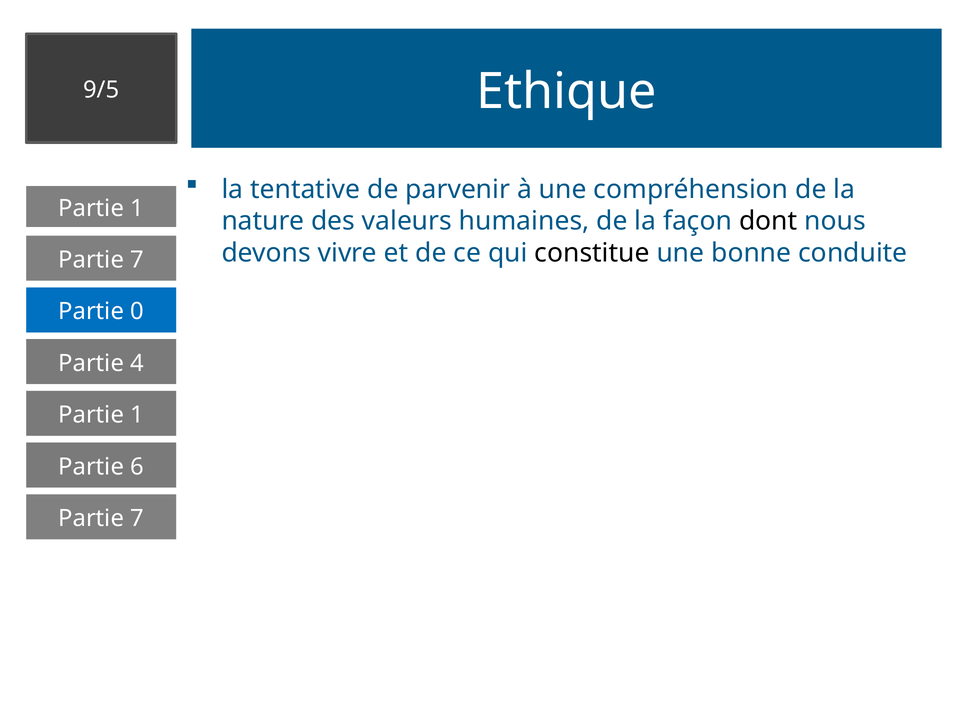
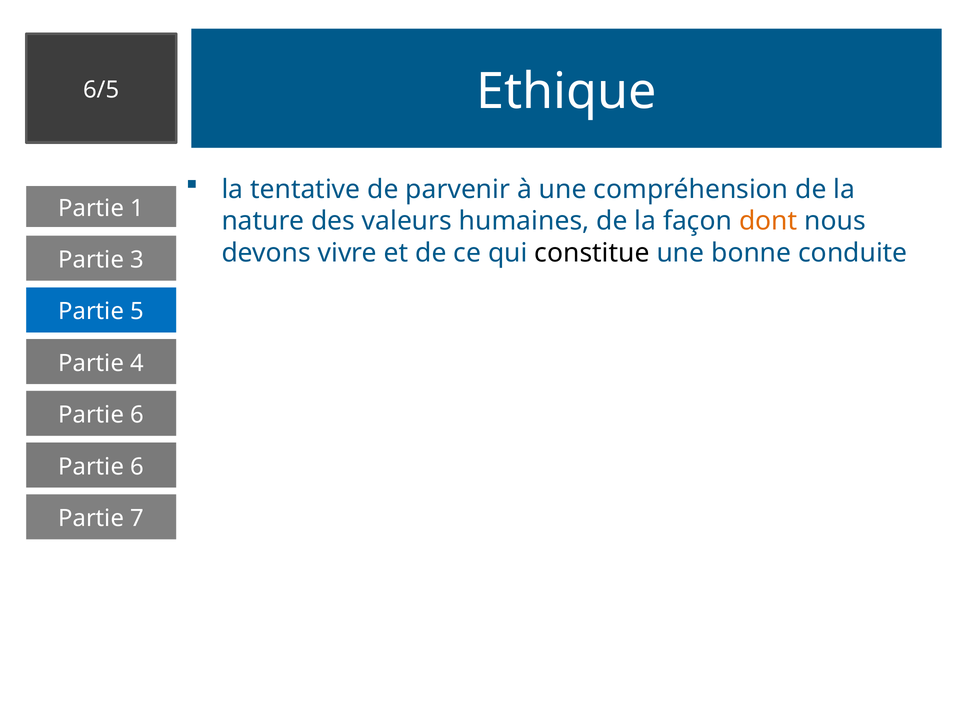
9/5: 9/5 -> 6/5 (101, 90)
dont colour: black -> orange (768, 221)
7: 7 -> 3 (137, 260)
0: 0 -> 5 (137, 311)
1: 1 -> 6 (137, 415)
